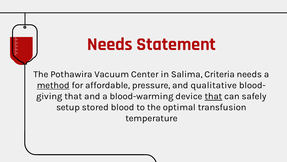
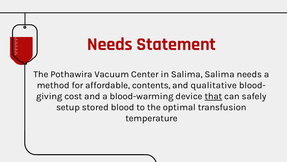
Salima Criteria: Criteria -> Salima (220, 74)
method underline: present -> none (53, 85)
pressure: pressure -> contents (151, 85)
that: that -> cost (73, 96)
